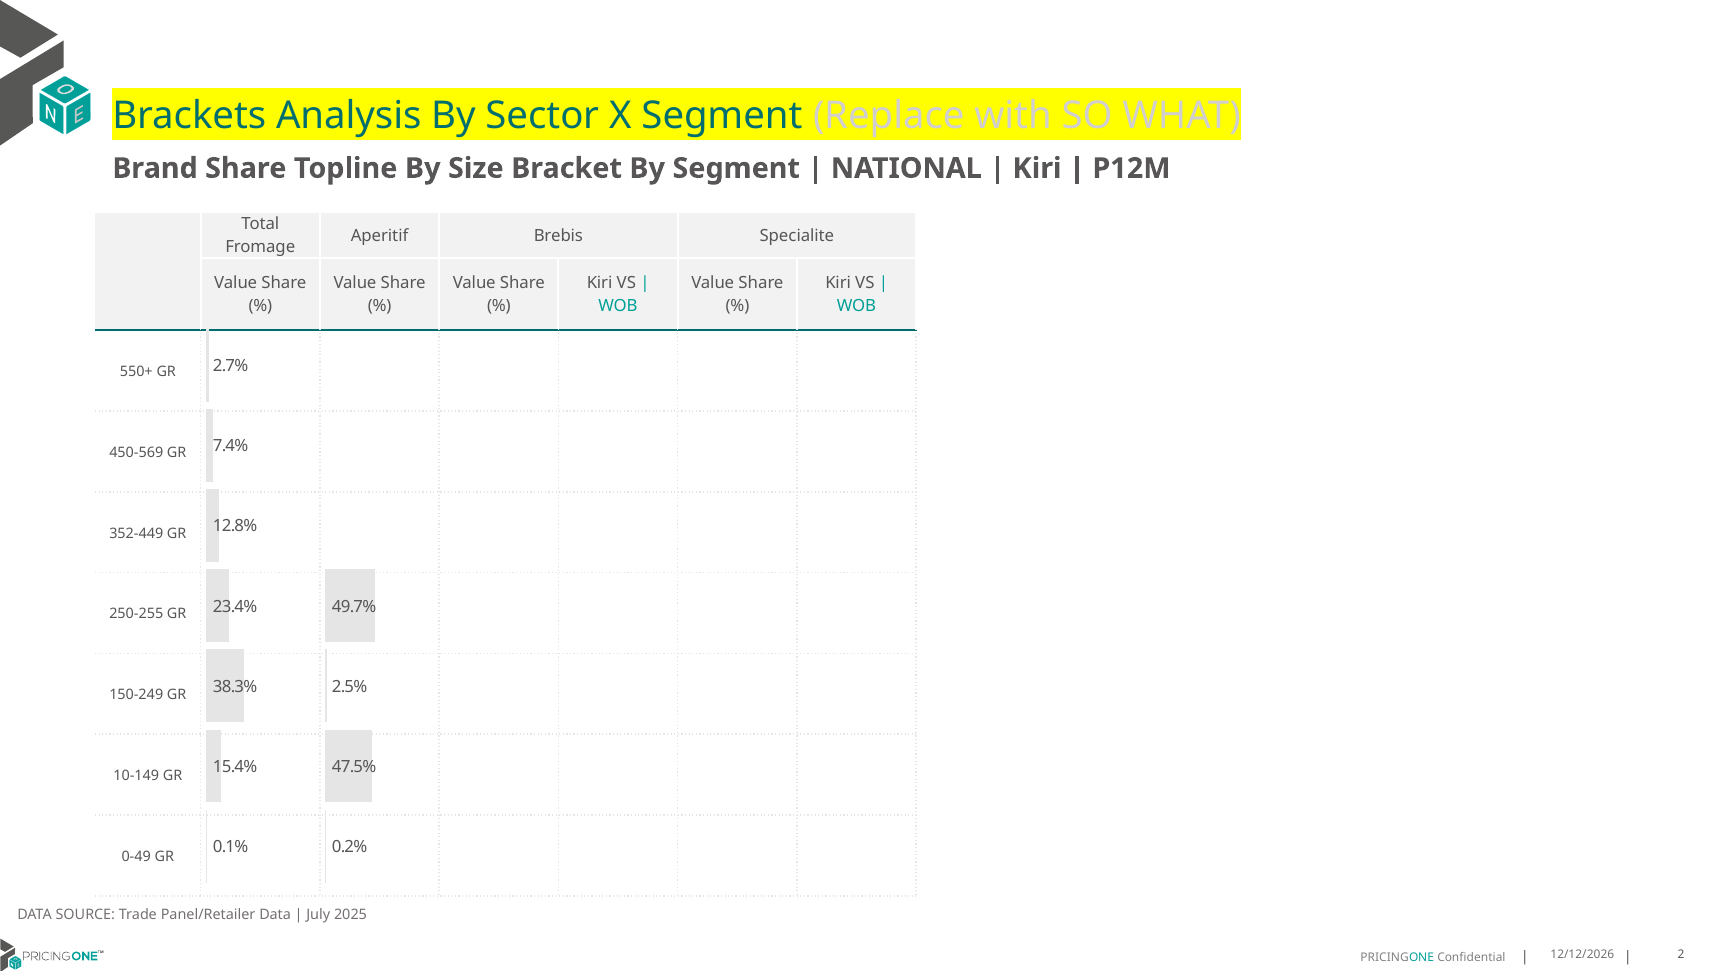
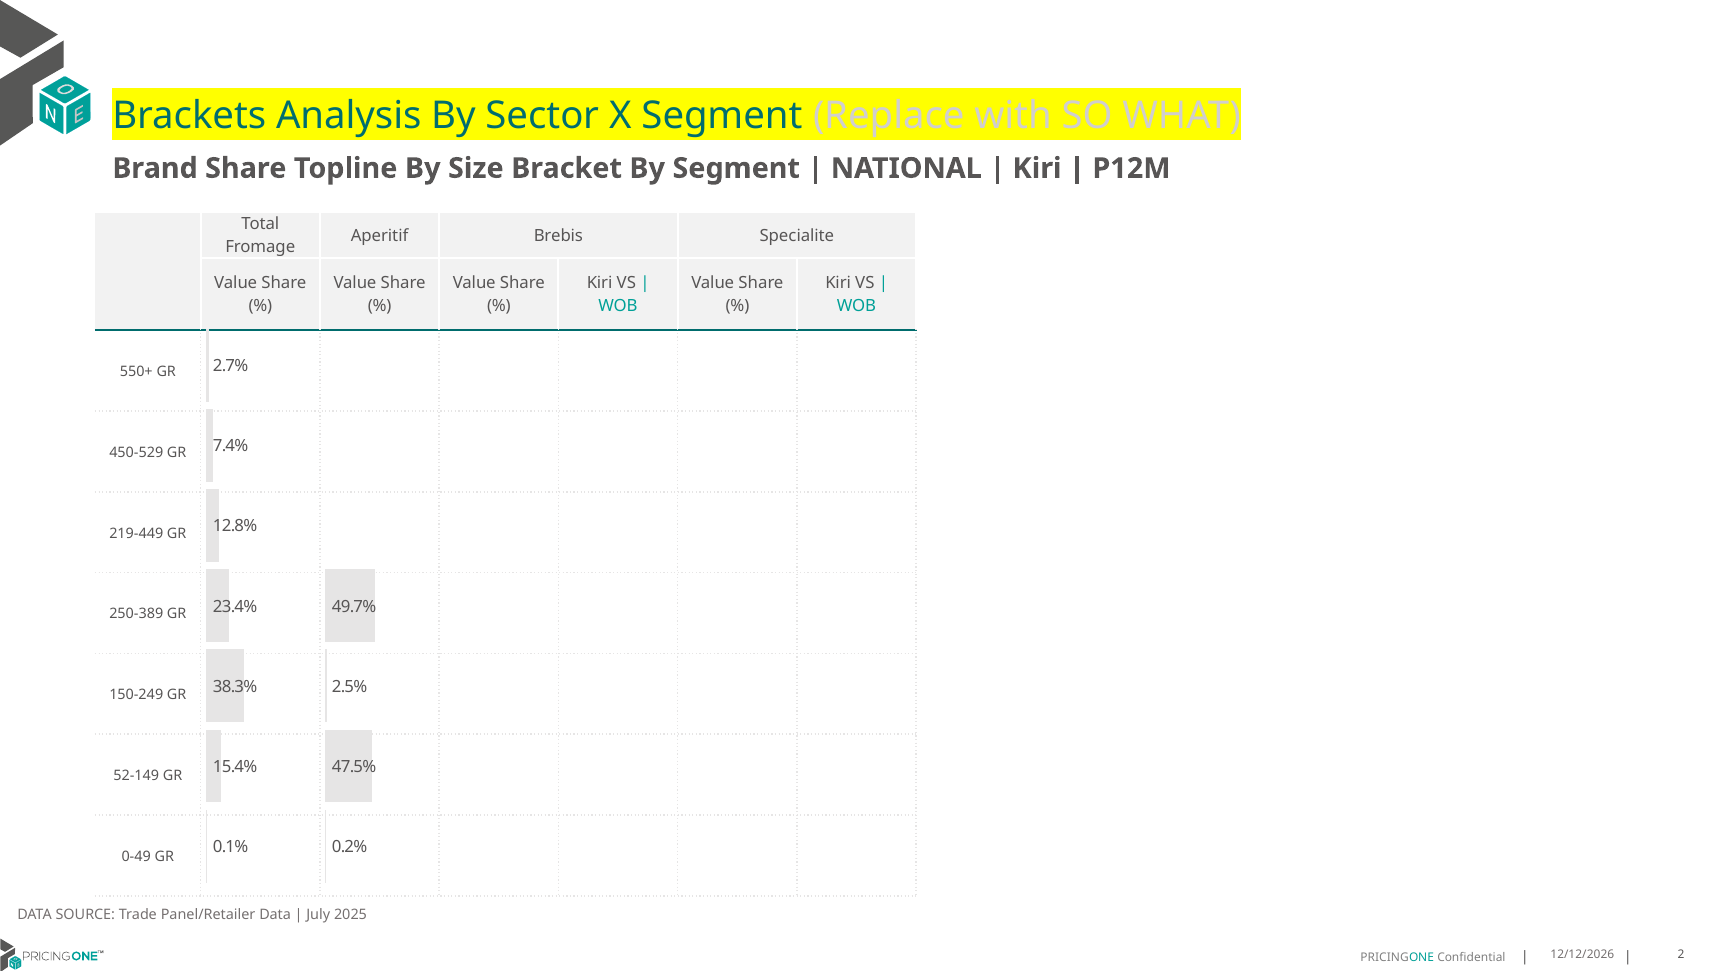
450-569: 450-569 -> 450-529 (136, 453)
352-449: 352-449 -> 219-449 (136, 534)
250-255: 250-255 -> 250-389 (136, 614)
10-149: 10-149 -> 52-149 (136, 776)
